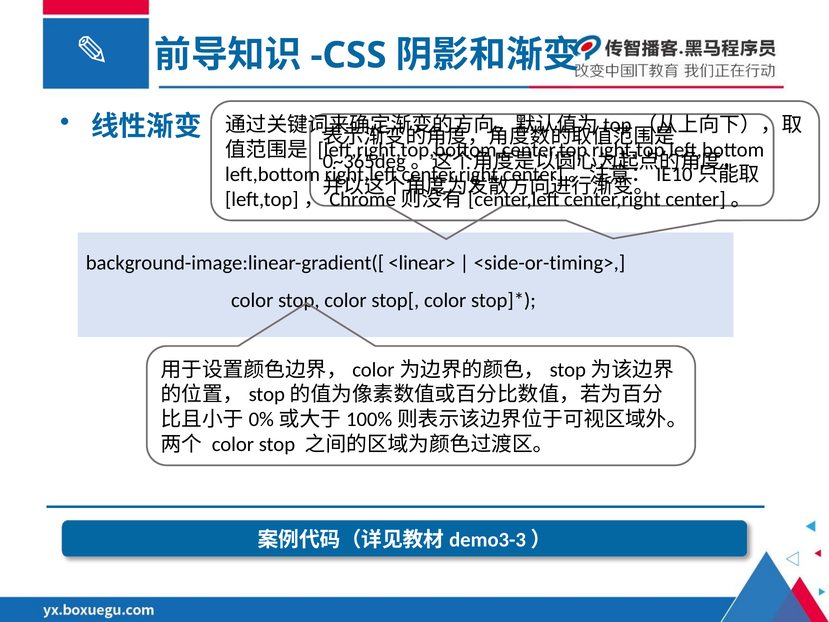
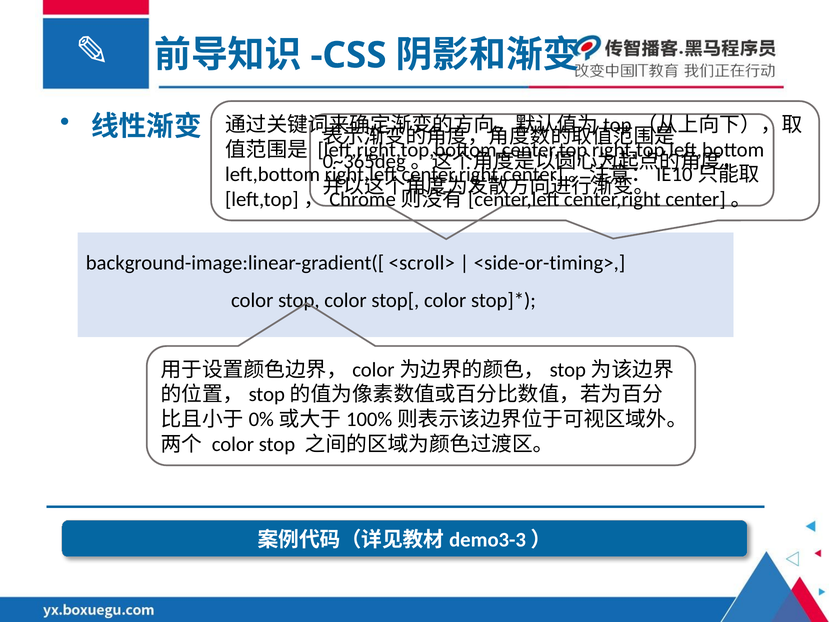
<linear>: <linear> -> <scroll> (422, 263)
